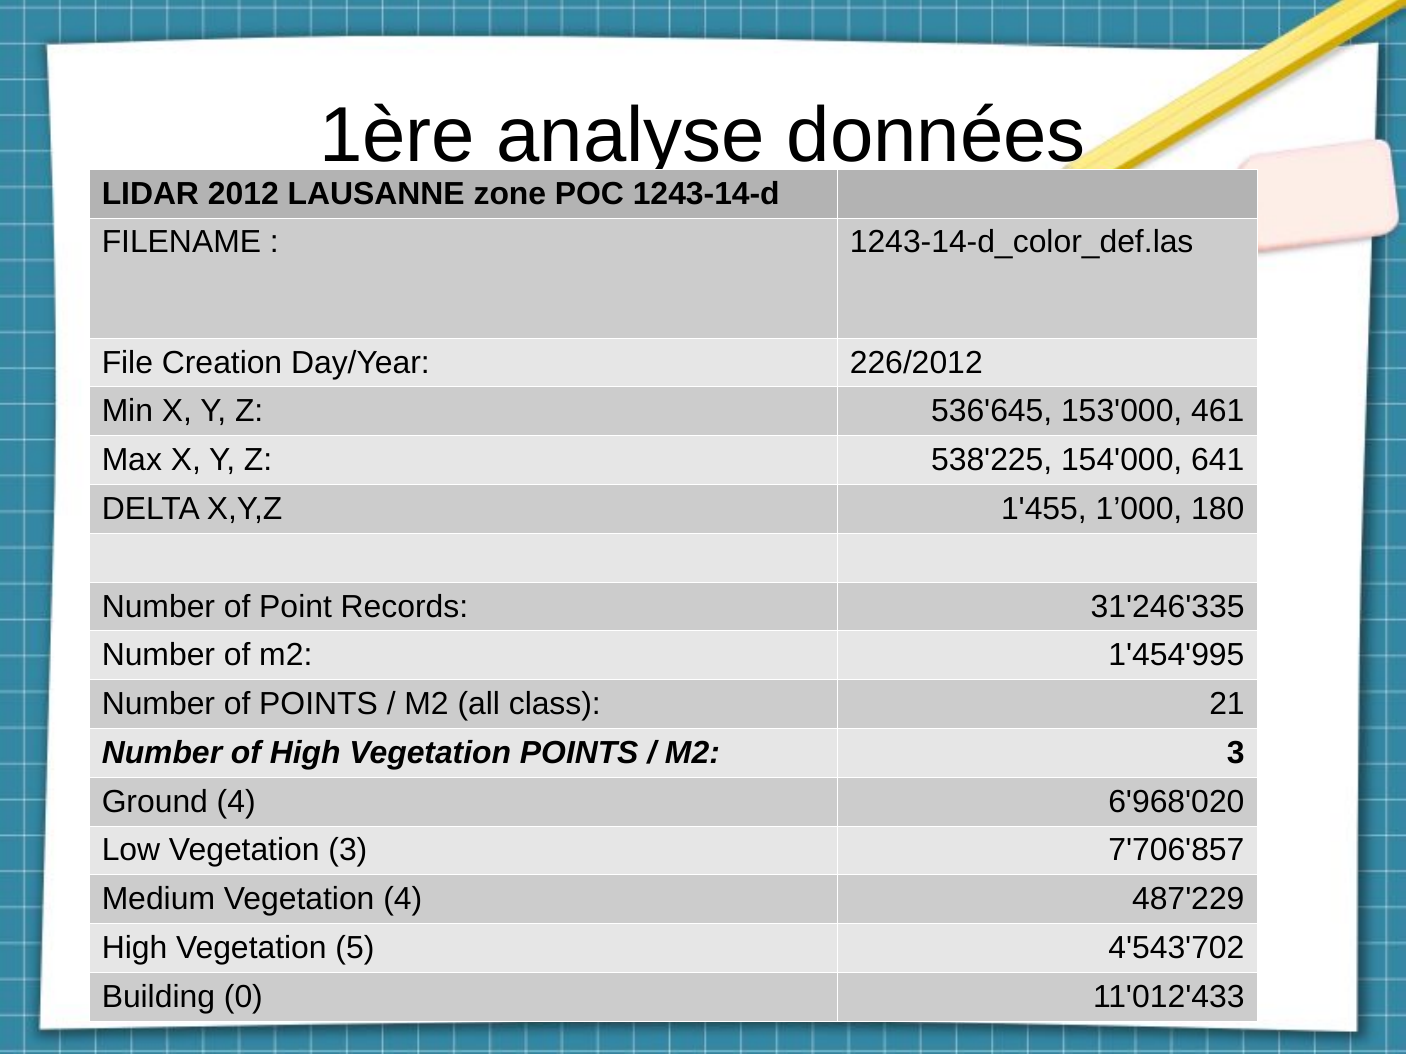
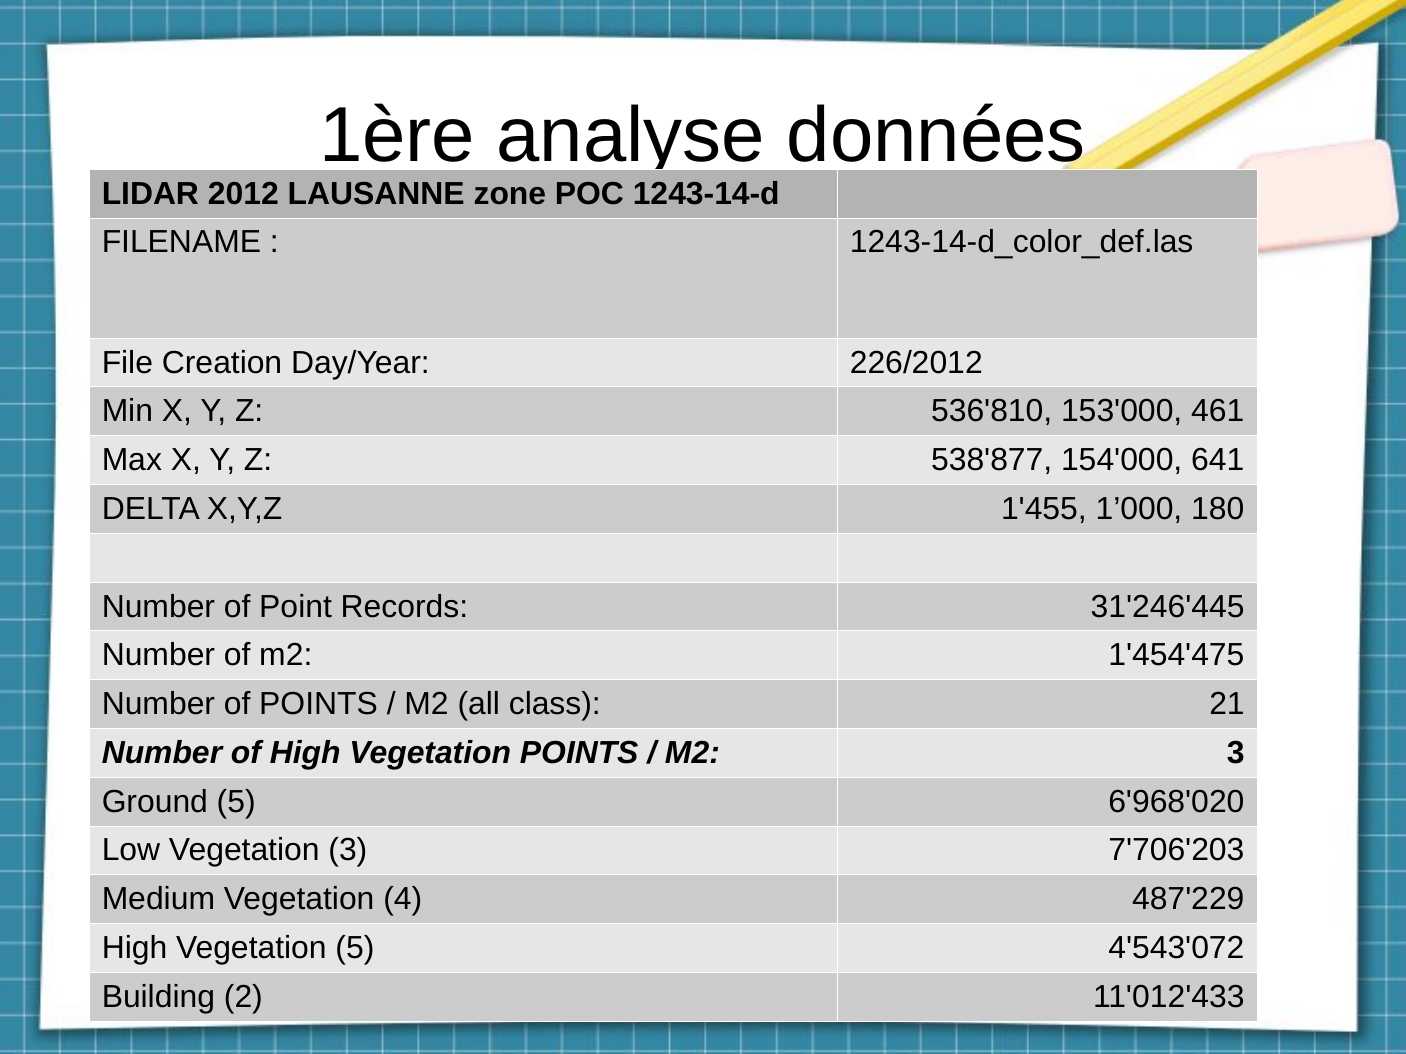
536'645: 536'645 -> 536'810 (992, 411)
538'225: 538'225 -> 538'877 (992, 460)
31'246'335: 31'246'335 -> 31'246'445 (1168, 607)
1'454'995: 1'454'995 -> 1'454'475 (1176, 656)
Ground 4: 4 -> 5 (236, 802)
7'706'857: 7'706'857 -> 7'706'203 (1176, 851)
4'543'702: 4'543'702 -> 4'543'072 (1176, 948)
0: 0 -> 2 (243, 997)
